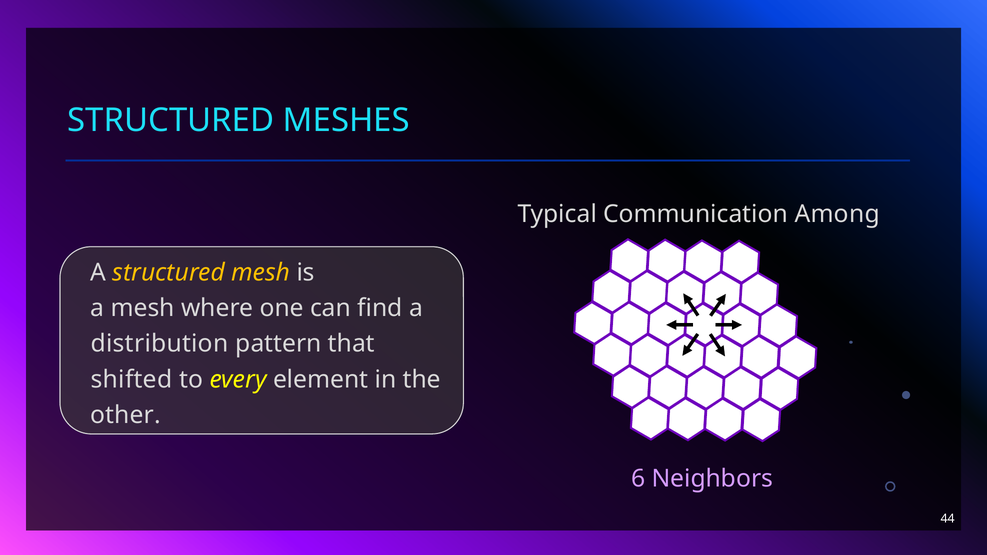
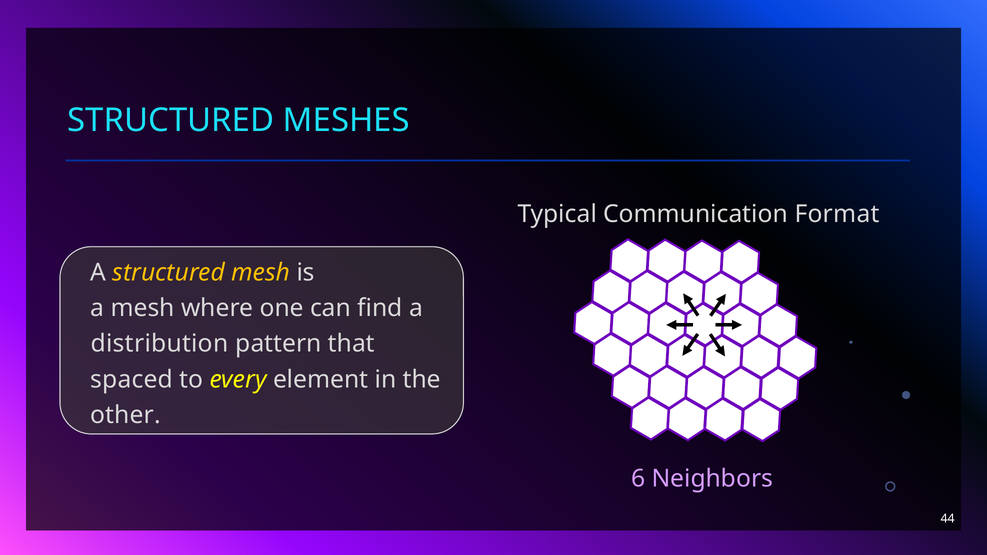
Among: Among -> Format (837, 214)
shifted: shifted -> spaced (132, 379)
